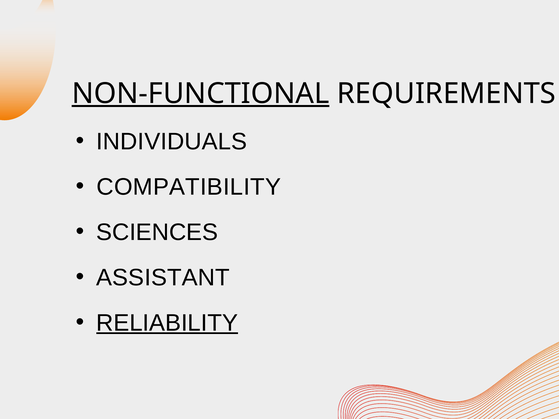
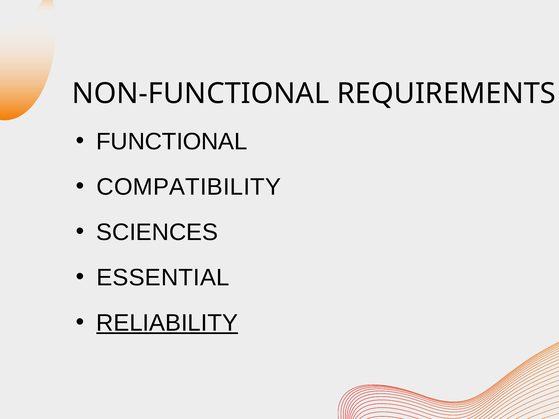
NON-FUNCTIONAL underline: present -> none (201, 94)
INDIVIDUALS: INDIVIDUALS -> FUNCTIONAL (172, 142)
ASSISTANT: ASSISTANT -> ESSENTIAL (163, 278)
